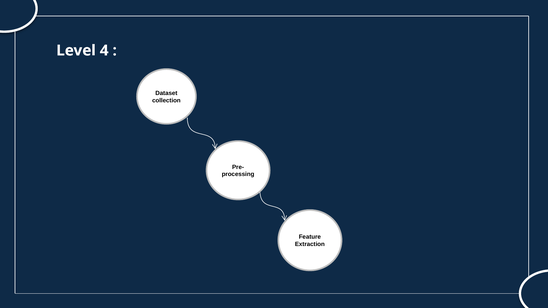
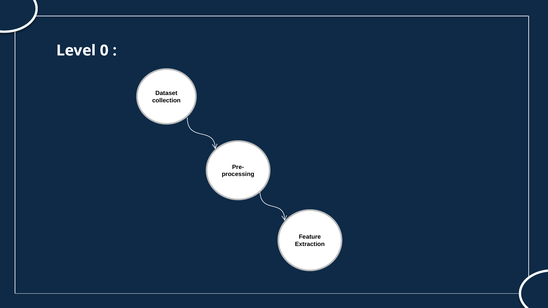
4: 4 -> 0 (104, 51)
